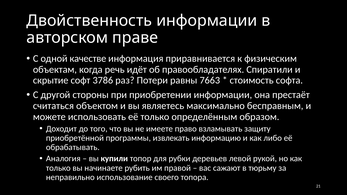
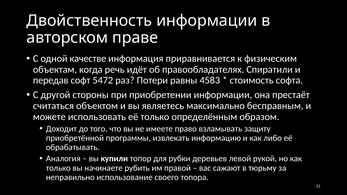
скрытие: скрытие -> передав (51, 80)
3786: 3786 -> 5472 (103, 80)
7663: 7663 -> 4583 (210, 80)
